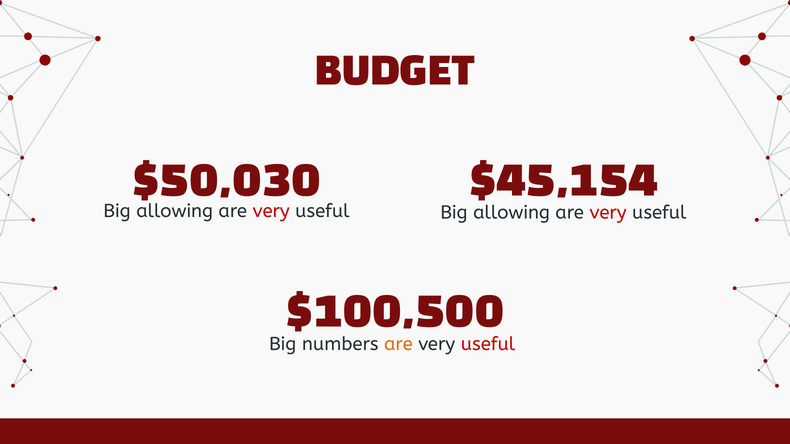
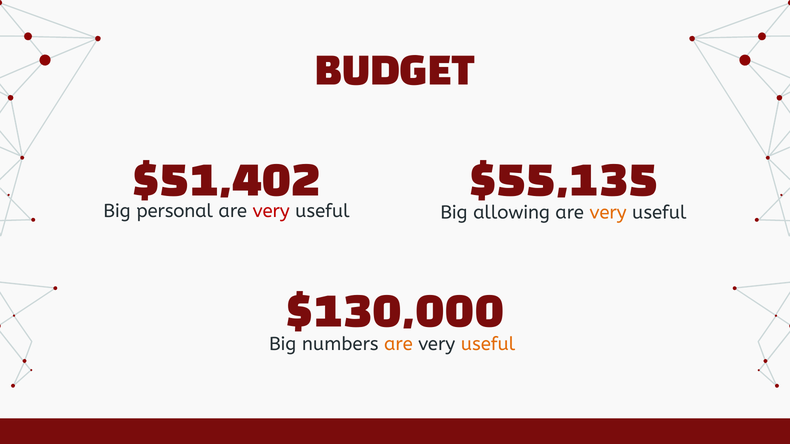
$50,030: $50,030 -> $51,402 (227, 179)
$45,154: $45,154 -> $55,135 (563, 179)
allowing: allowing -> personal (175, 211)
very colour: red -> orange (608, 213)
$100,500: $100,500 -> $130,000 (395, 311)
useful colour: red -> orange (488, 345)
